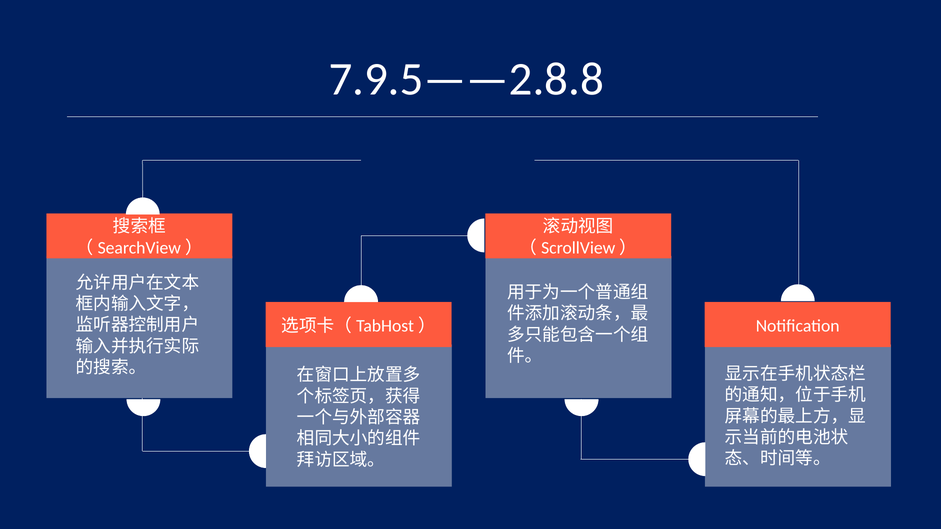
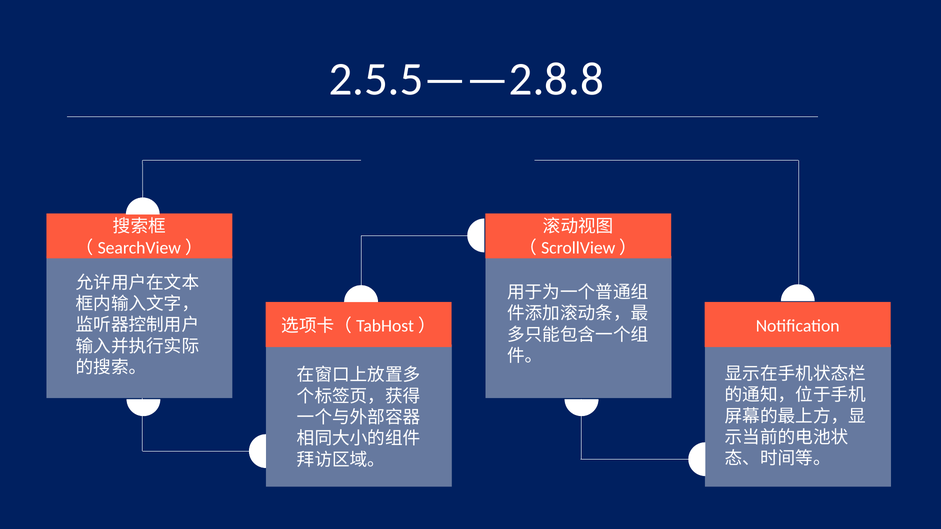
7.9.5——2.8.8: 7.9.5——2.8.8 -> 2.5.5——2.8.8 (466, 79)
